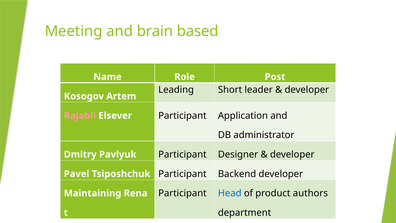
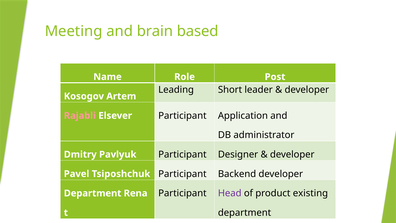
Head colour: blue -> purple (230, 193)
authors: authors -> existing (310, 193)
Maintaining: Maintaining -> Department (93, 193)
